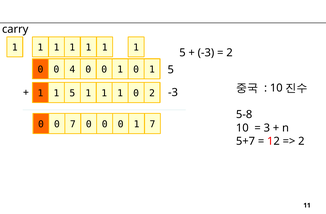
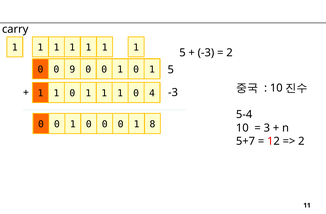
4: 4 -> 9 (72, 69)
5: 5 -> 0 (72, 93)
0 2: 2 -> 4 (152, 93)
5-8: 5-8 -> 5-4 (244, 115)
7: 7 -> 1 (73, 124)
1 7: 7 -> 8 (152, 124)
